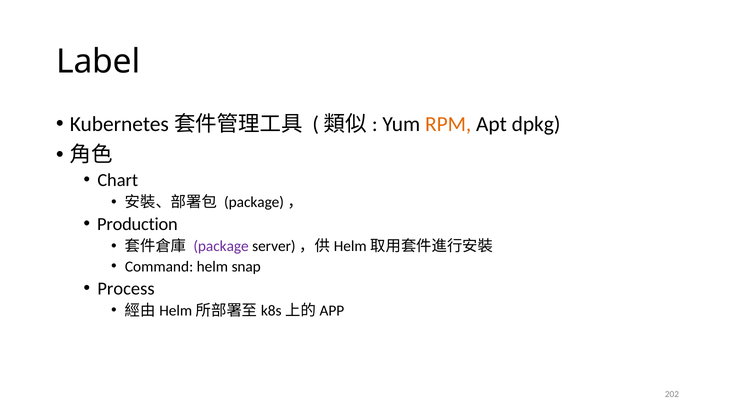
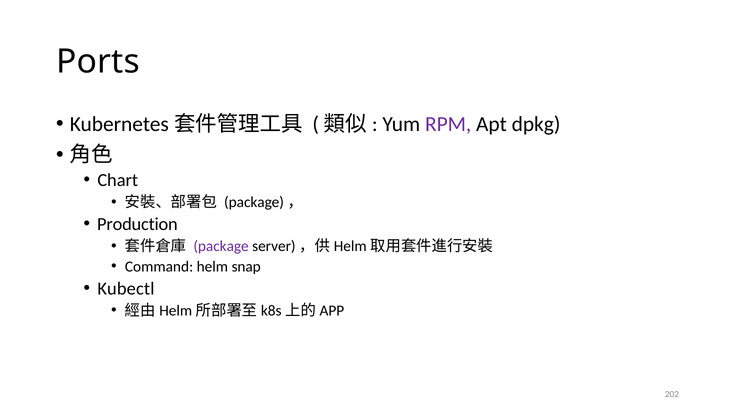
Label: Label -> Ports (98, 62)
RPM colour: orange -> purple (448, 124)
Process: Process -> Kubectl (126, 289)
